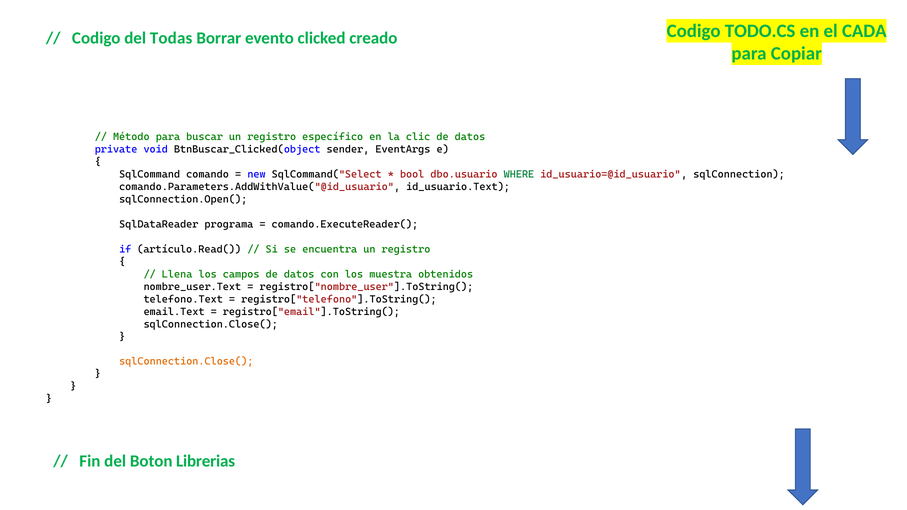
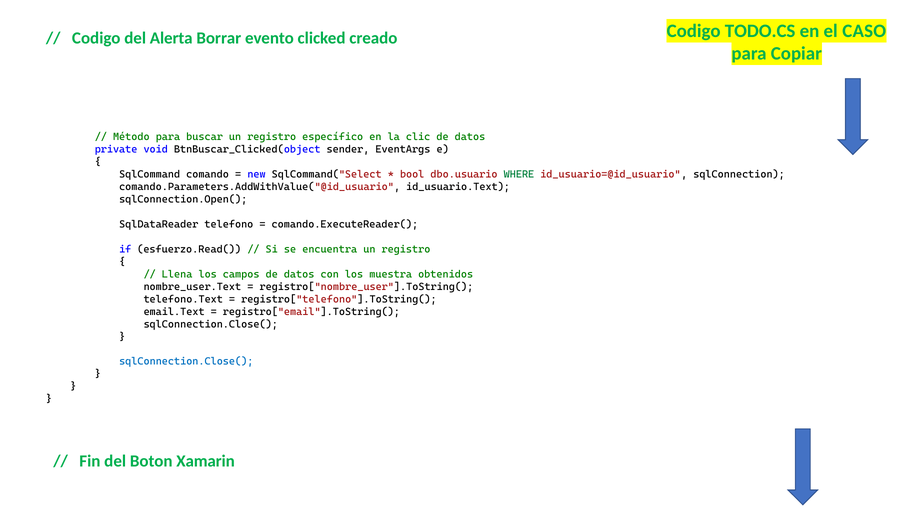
CADA: CADA -> CASO (864, 31)
Todas: Todas -> Alerta (171, 38)
programa: programa -> telefono (229, 224)
artículo.Read(: artículo.Read( -> esfuerzo.Read( (189, 249)
sqlConnection.Close( colour: orange -> blue (186, 362)
Librerias: Librerias -> Xamarin (206, 461)
